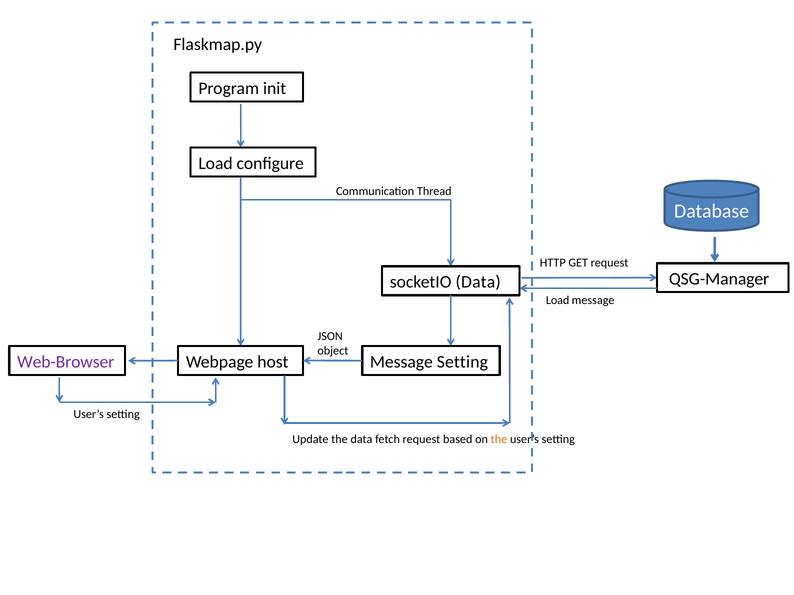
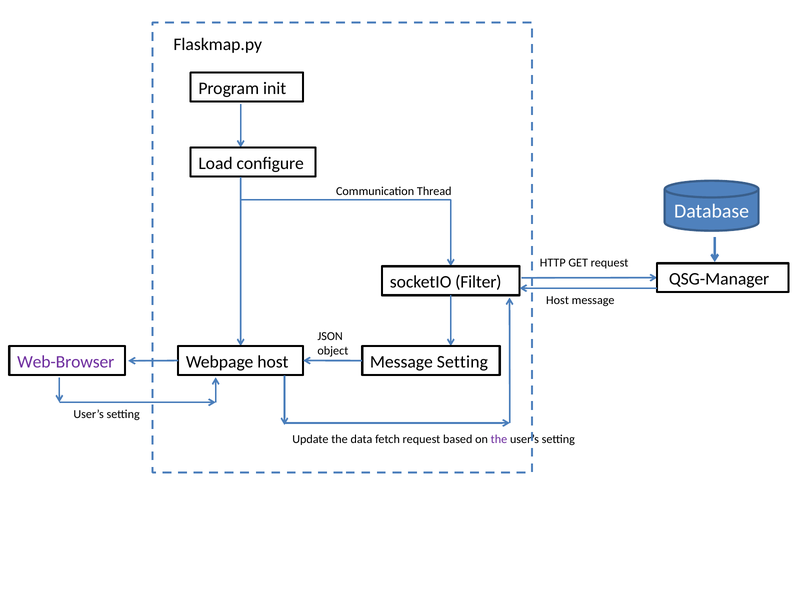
socketIO Data: Data -> Filter (478, 282)
Load: Load -> Host (558, 300)
the colour: orange -> purple (499, 440)
